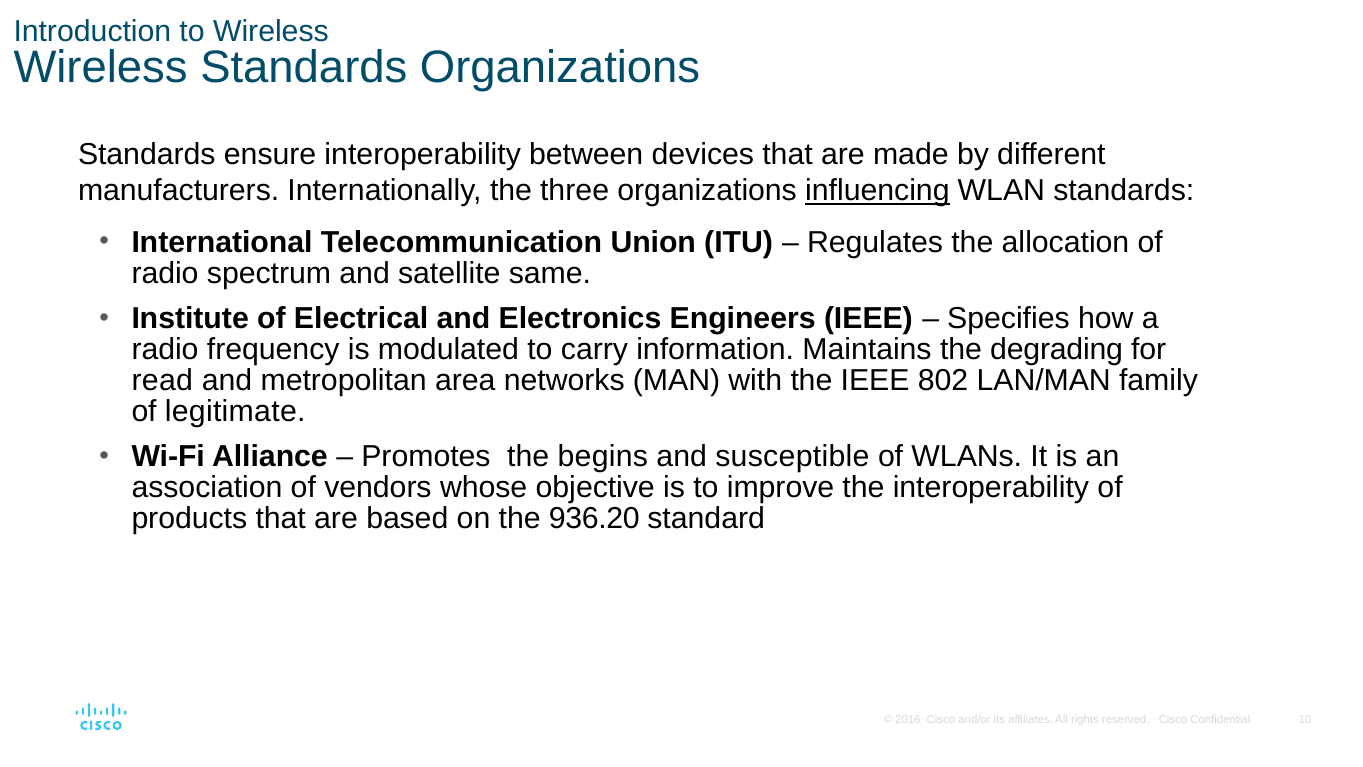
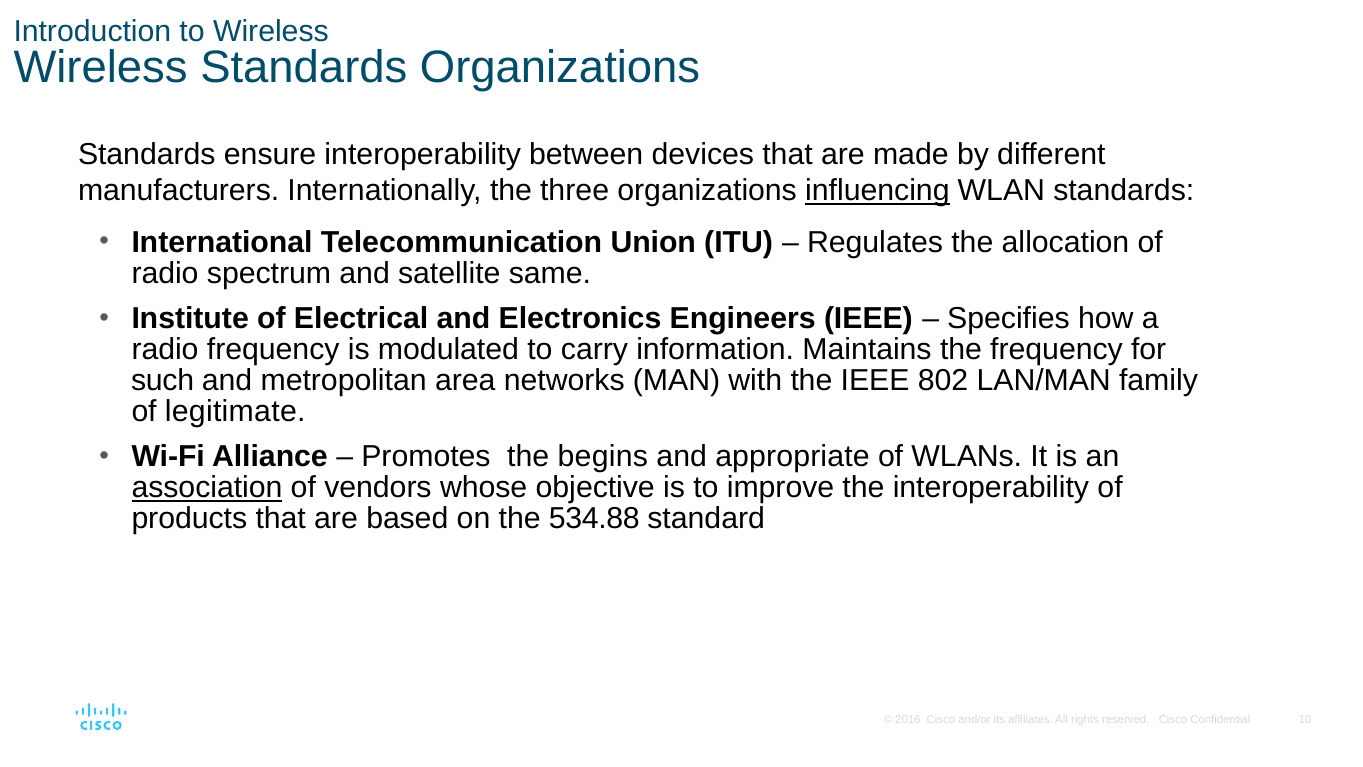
the degrading: degrading -> frequency (1057, 349)
read: read -> such (163, 380)
susceptible: susceptible -> appropriate (792, 457)
association underline: none -> present (207, 488)
936.20: 936.20 -> 534.88 (594, 518)
